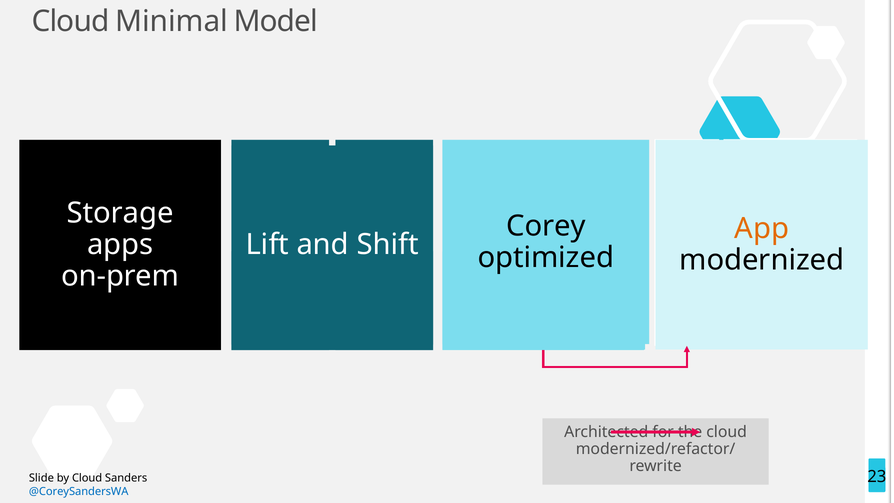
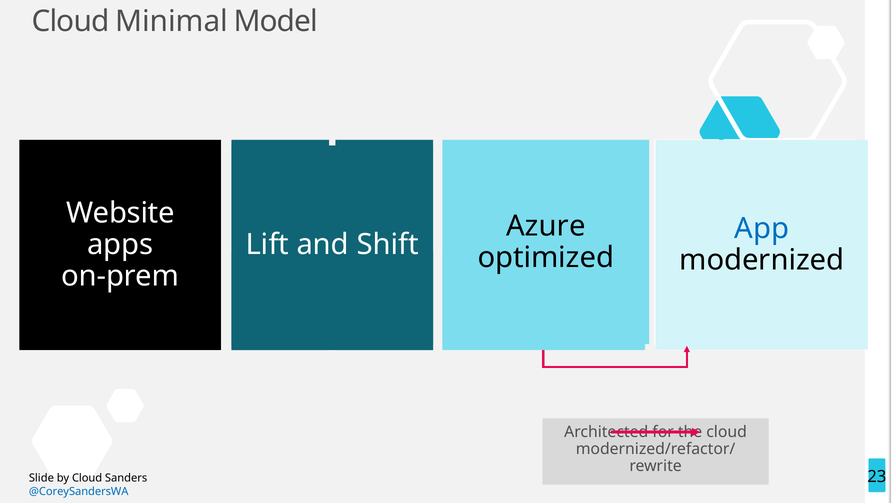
Storage: Storage -> Website (120, 213)
Corey: Corey -> Azure (546, 226)
App colour: orange -> blue (762, 229)
